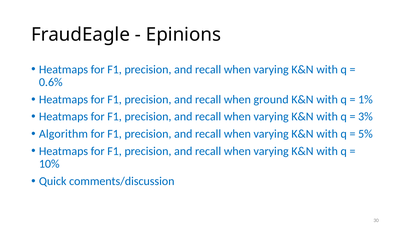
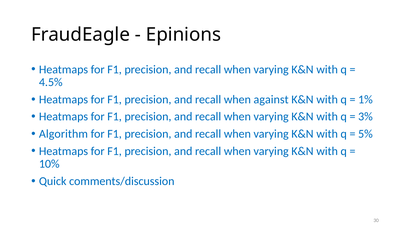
0.6%: 0.6% -> 4.5% (51, 82)
ground: ground -> against (271, 99)
